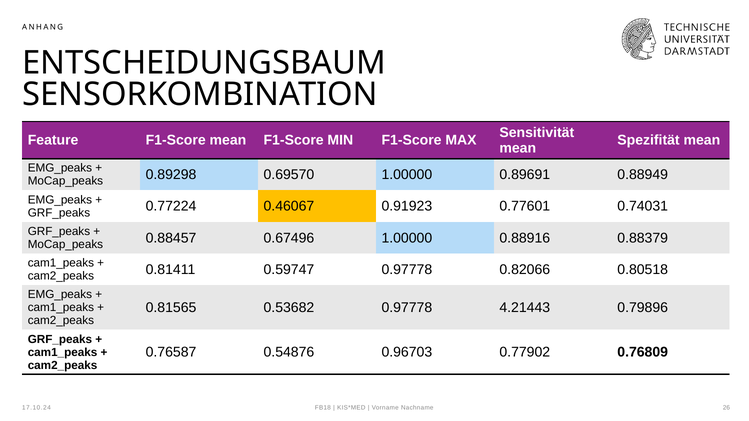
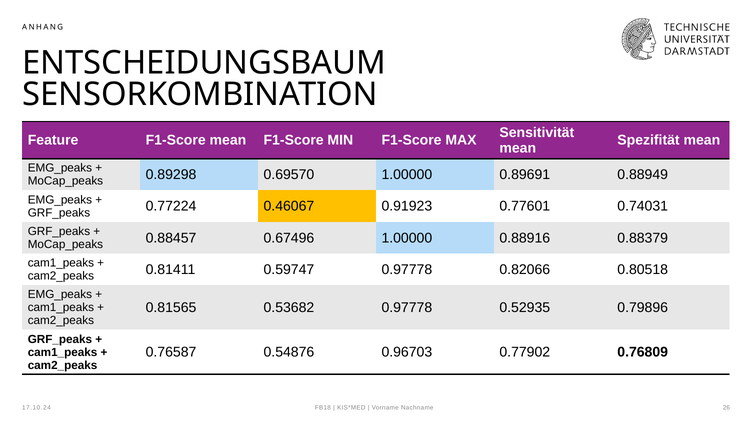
4.21443: 4.21443 -> 0.52935 (525, 308)
